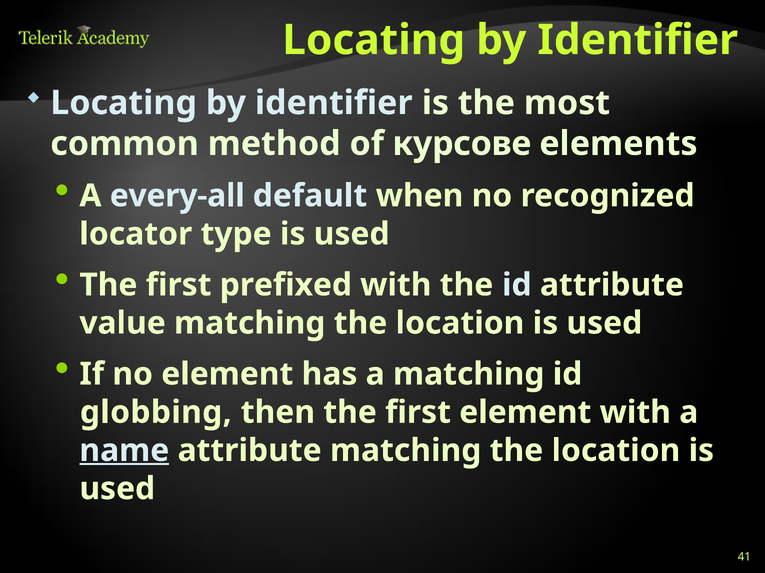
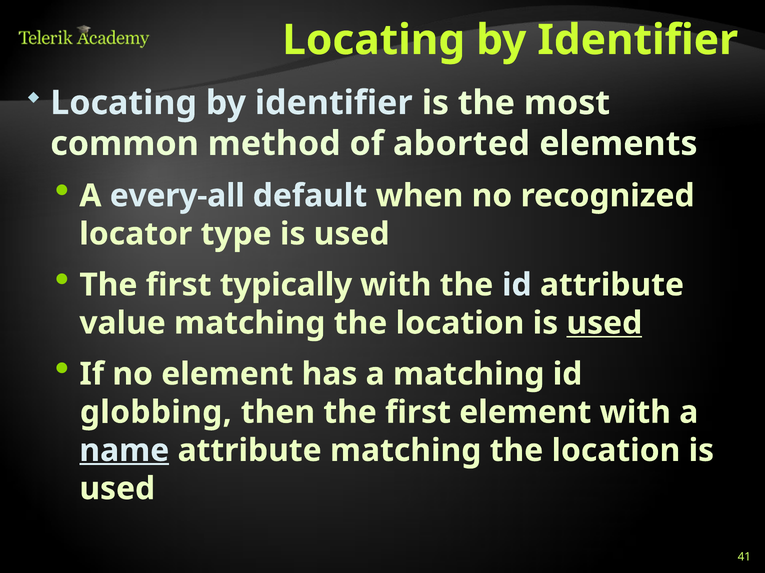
курсове: курсове -> aborted (461, 144)
prefixed: prefixed -> typically (286, 285)
used underline: none -> present (604, 324)
